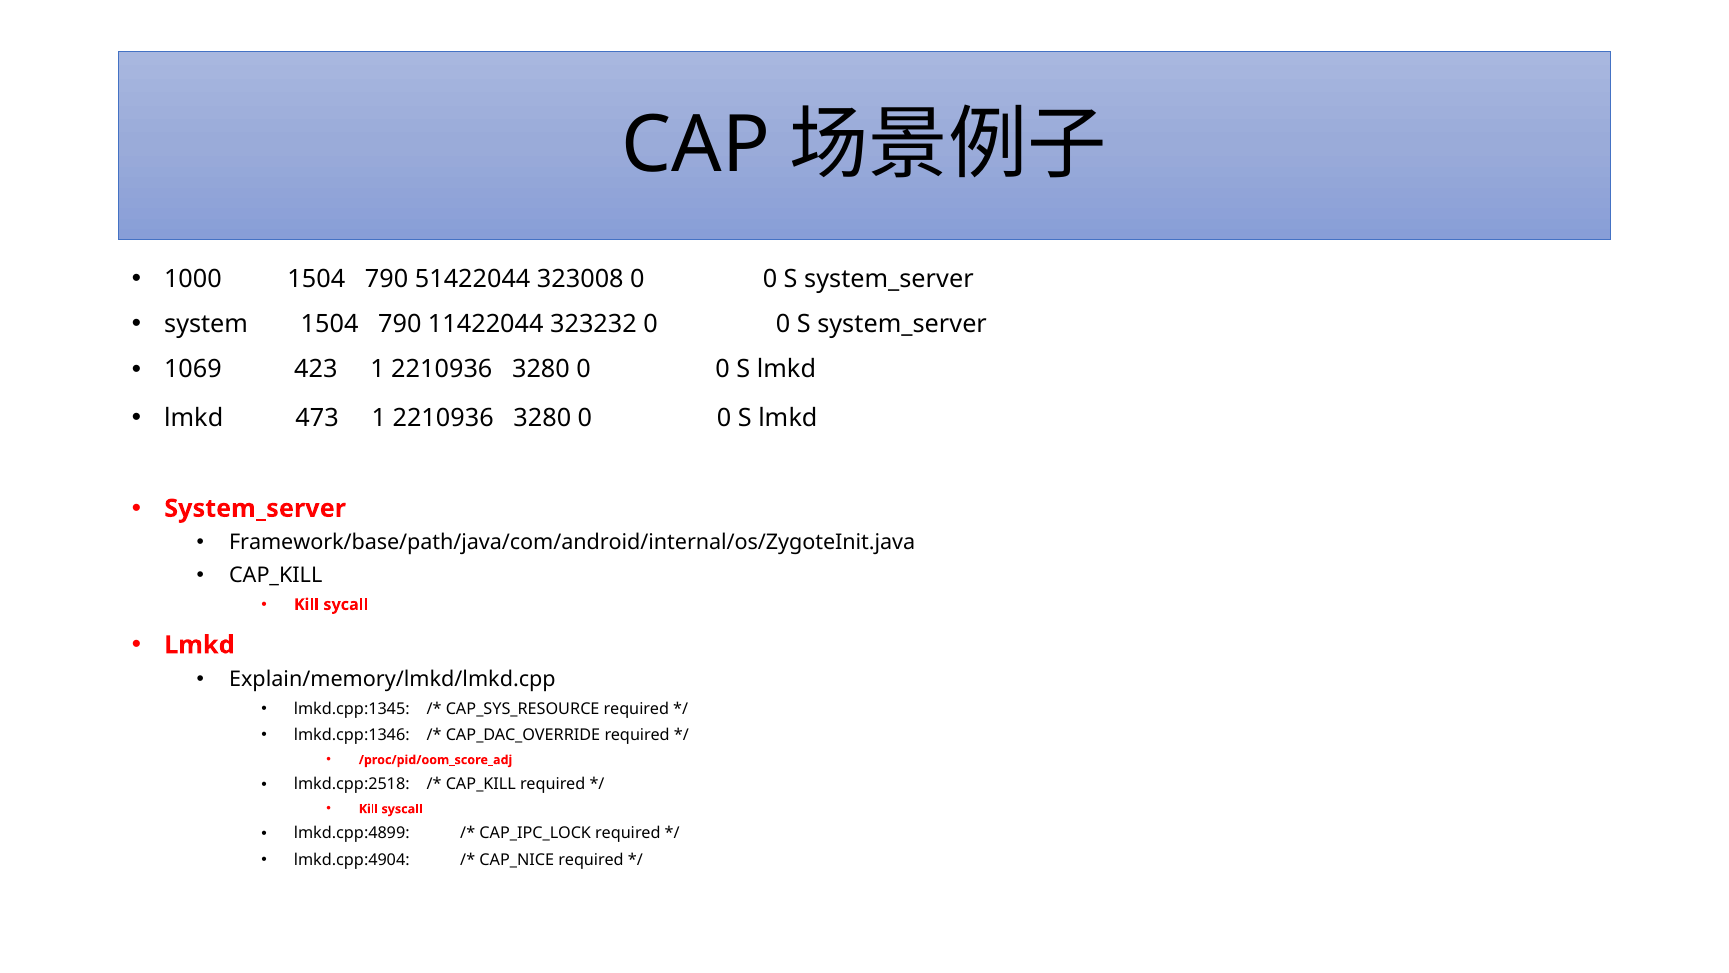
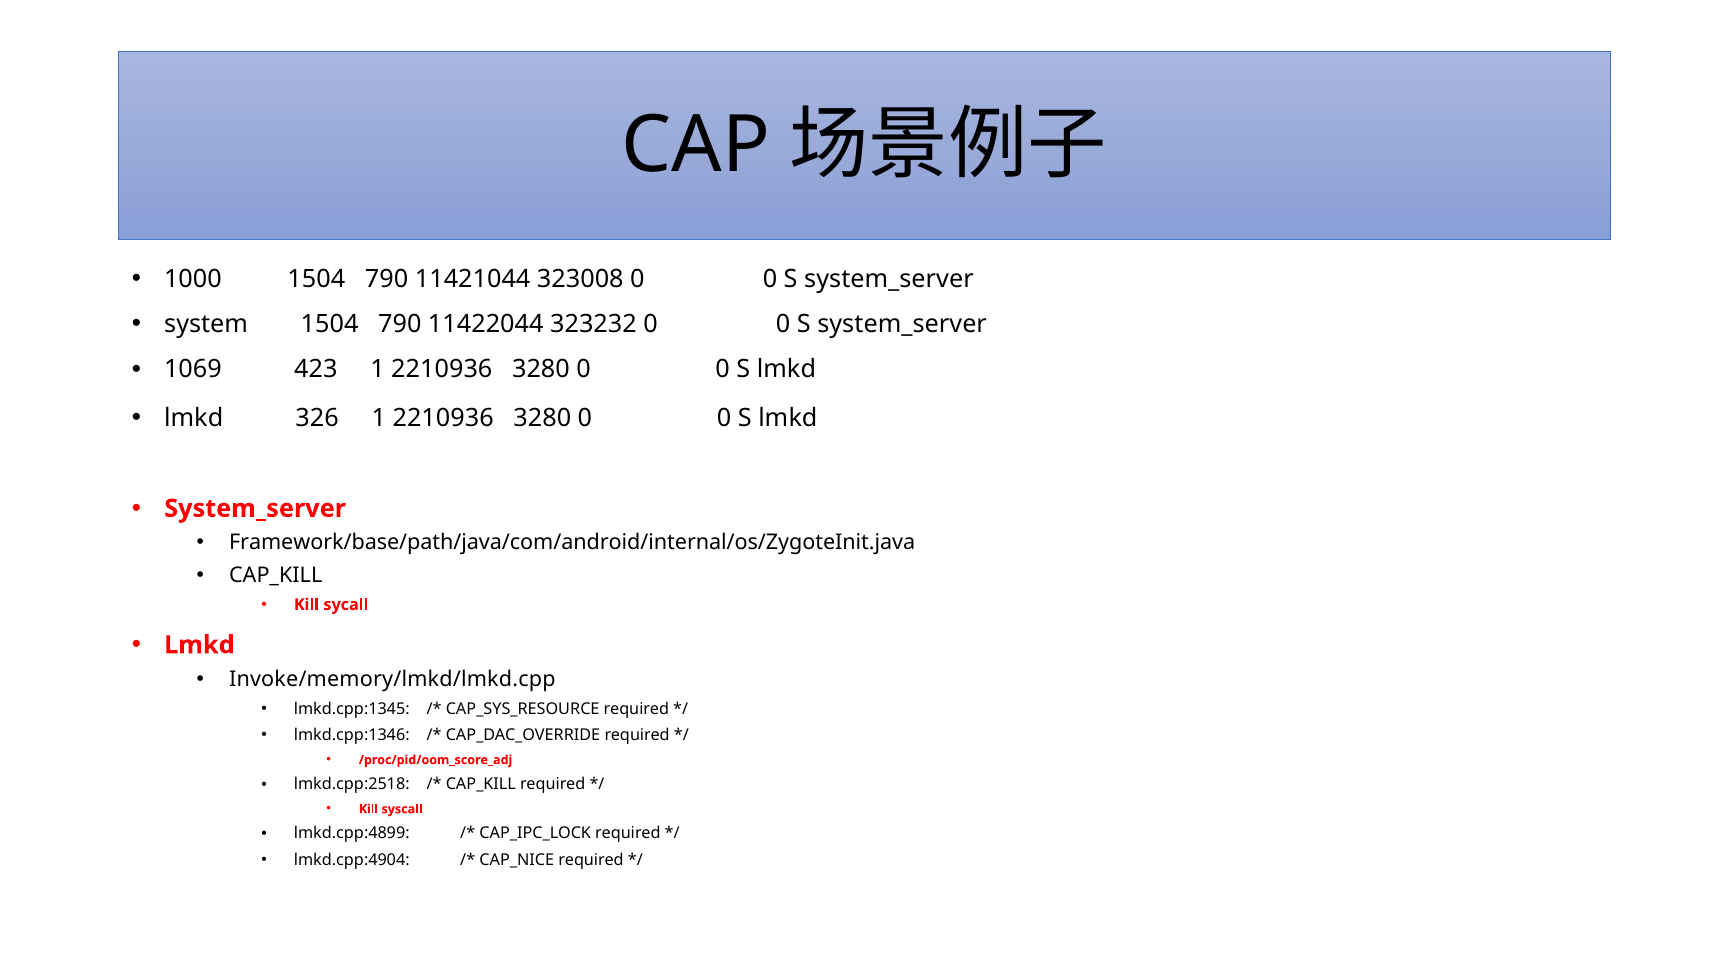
51422044: 51422044 -> 11421044 (473, 279)
473: 473 -> 326 (317, 418)
Explain/memory/lmkd/lmkd.cpp: Explain/memory/lmkd/lmkd.cpp -> Invoke/memory/lmkd/lmkd.cpp (392, 679)
